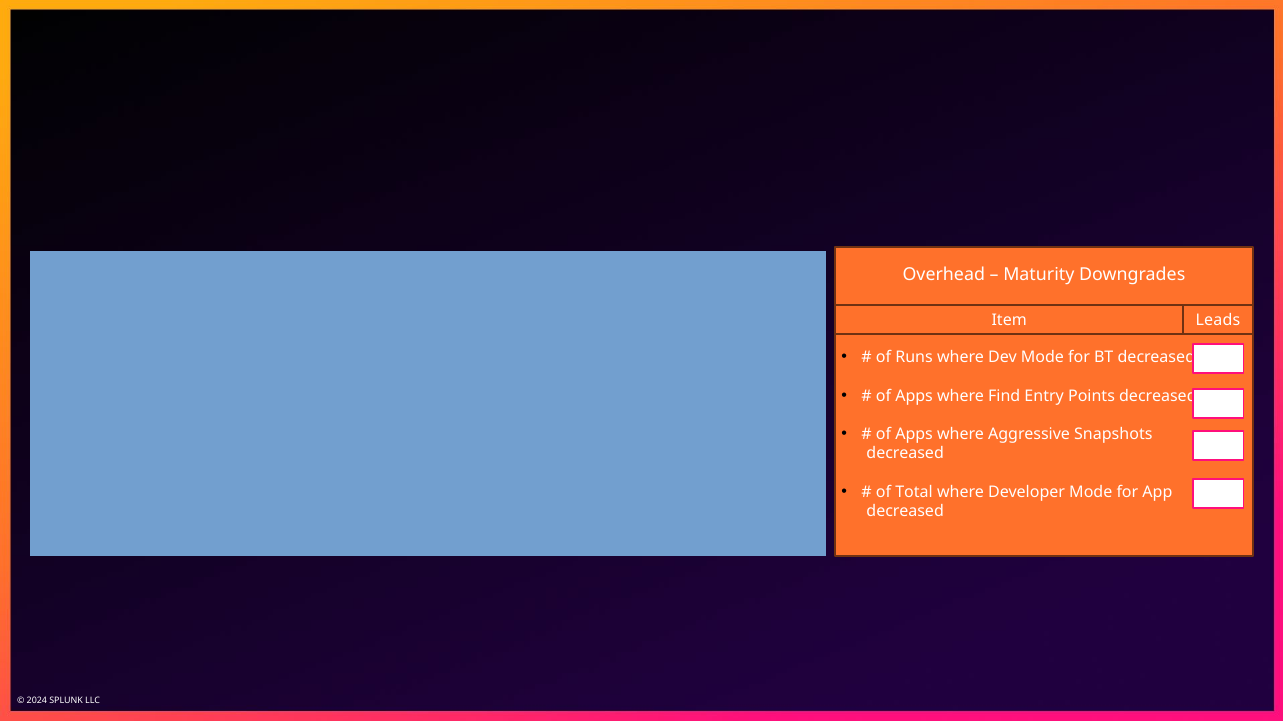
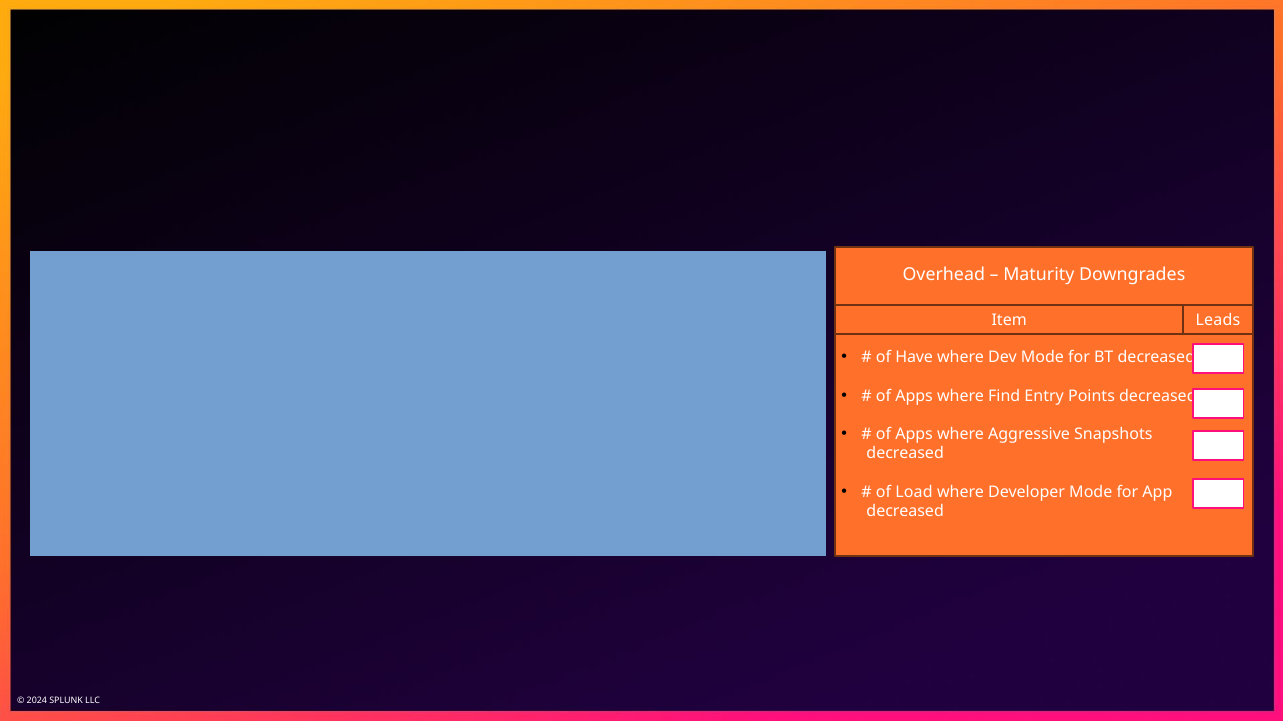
Runs: Runs -> Have (914, 358)
Total: Total -> Load (914, 492)
